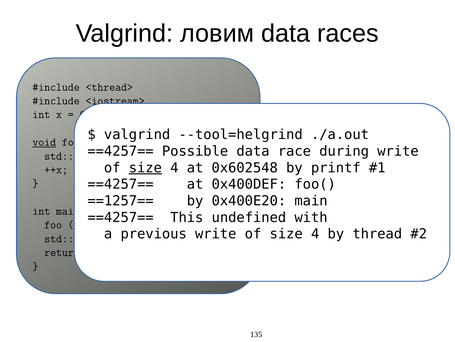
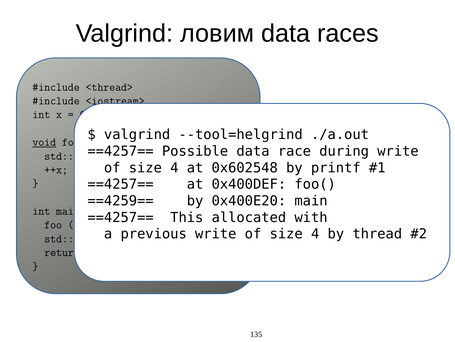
size underline: present -> none (145, 167)
==1257==: ==1257== -> ==4259== (121, 200)
undefined: undefined -> allocated (249, 217)
